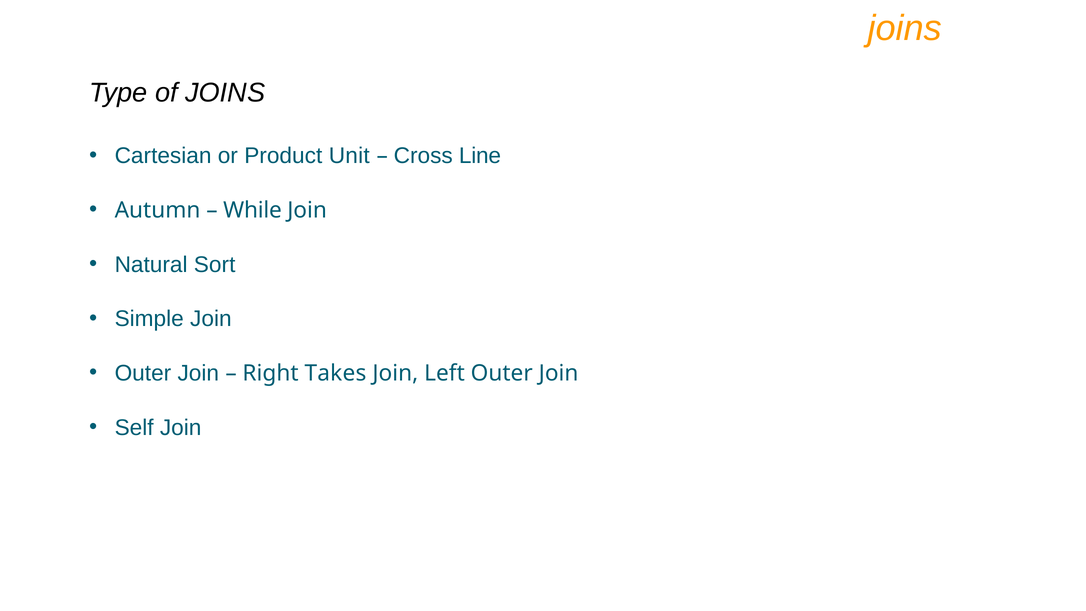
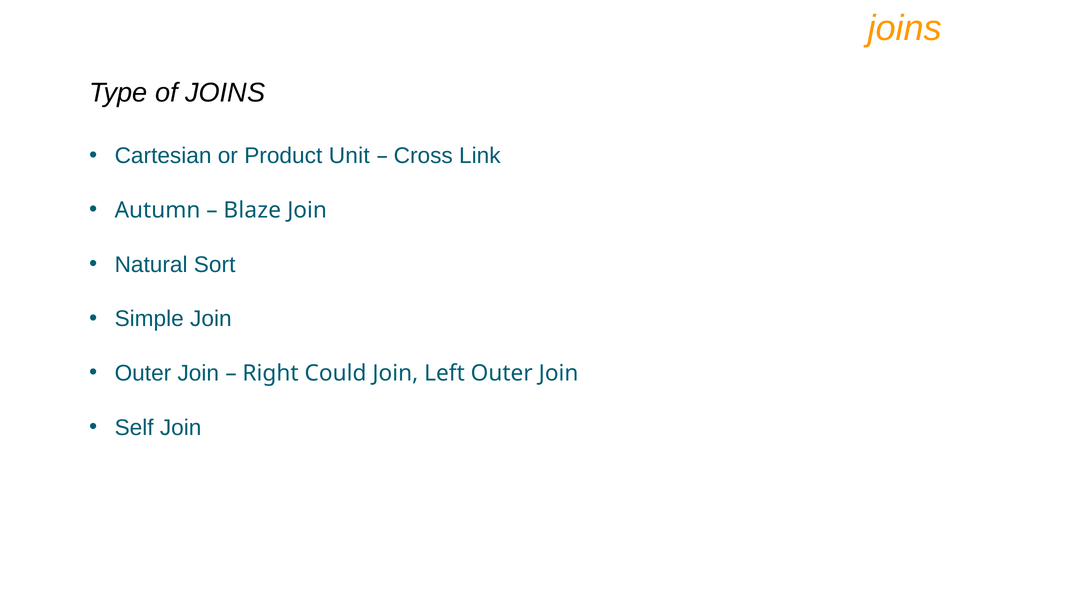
Line: Line -> Link (480, 156)
While: While -> Blaze (252, 210)
Takes: Takes -> Could (336, 373)
